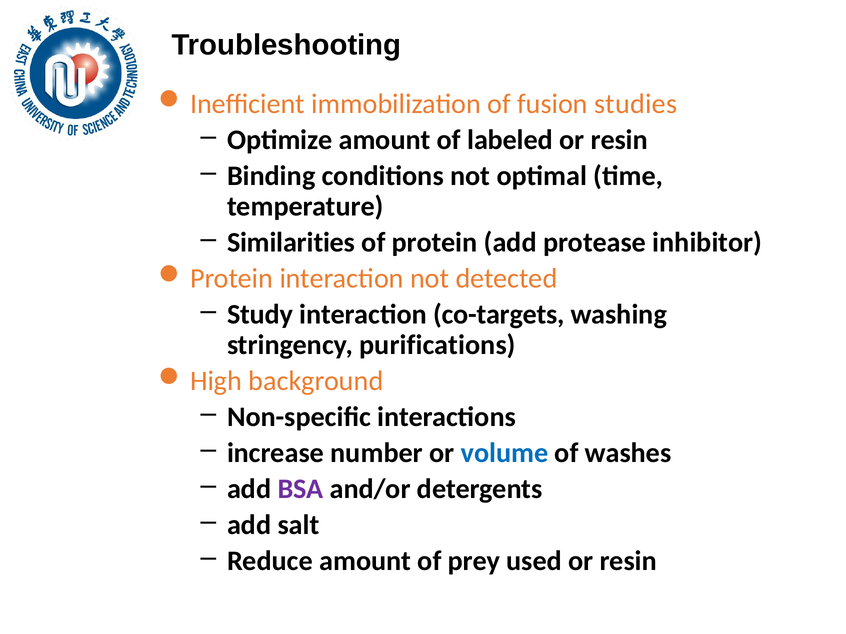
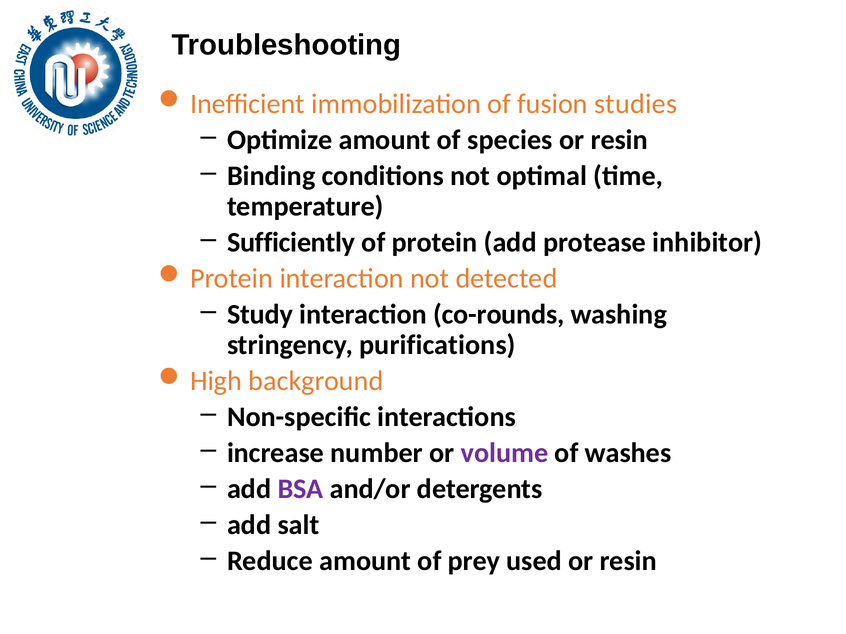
labeled: labeled -> species (510, 140)
Similarities: Similarities -> Sufficiently (291, 243)
co-targets: co-targets -> co-rounds (499, 315)
volume colour: blue -> purple (504, 453)
